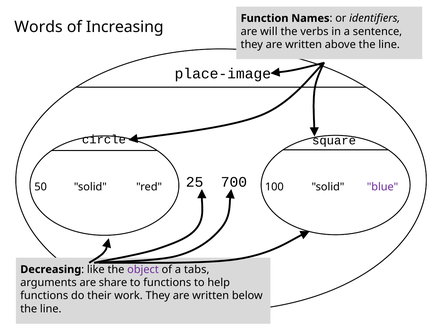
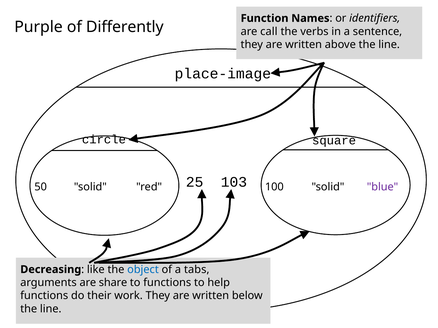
Words: Words -> Purple (39, 27)
Increasing: Increasing -> Differently (125, 27)
will: will -> call (269, 31)
700: 700 -> 103 (234, 182)
object colour: purple -> blue (143, 270)
